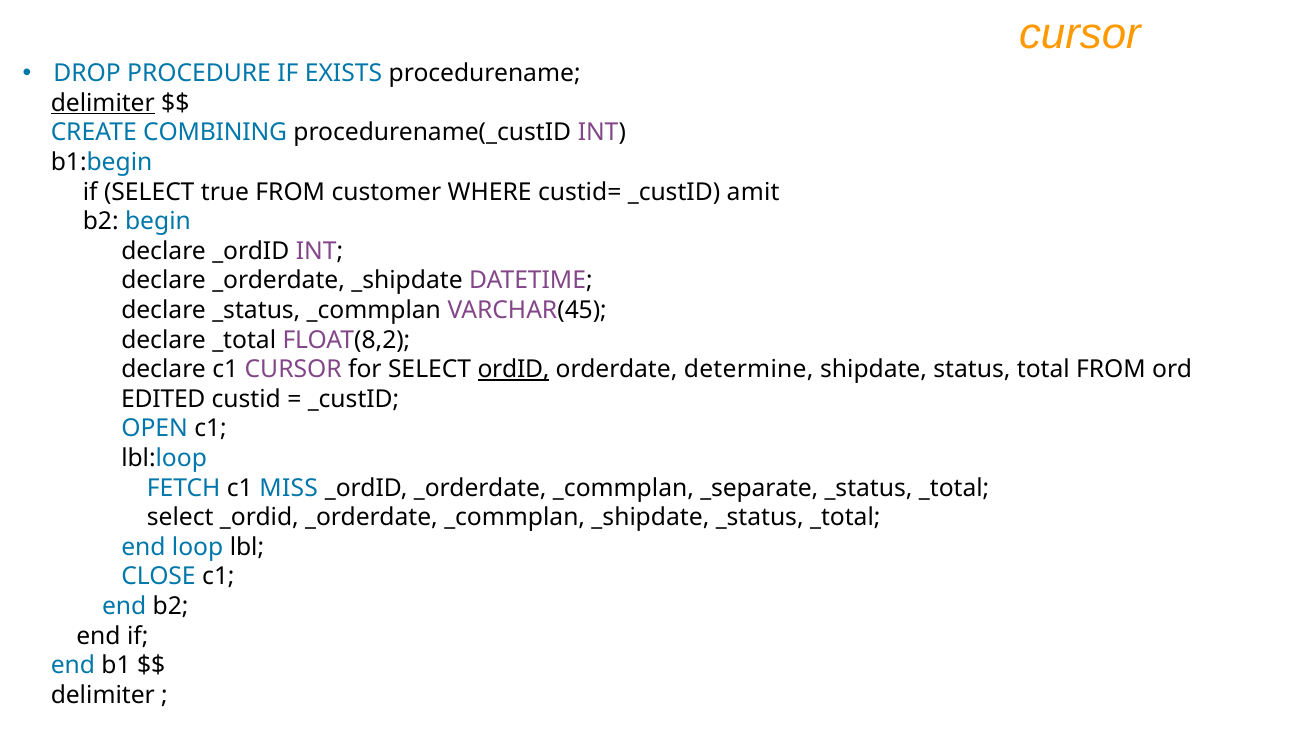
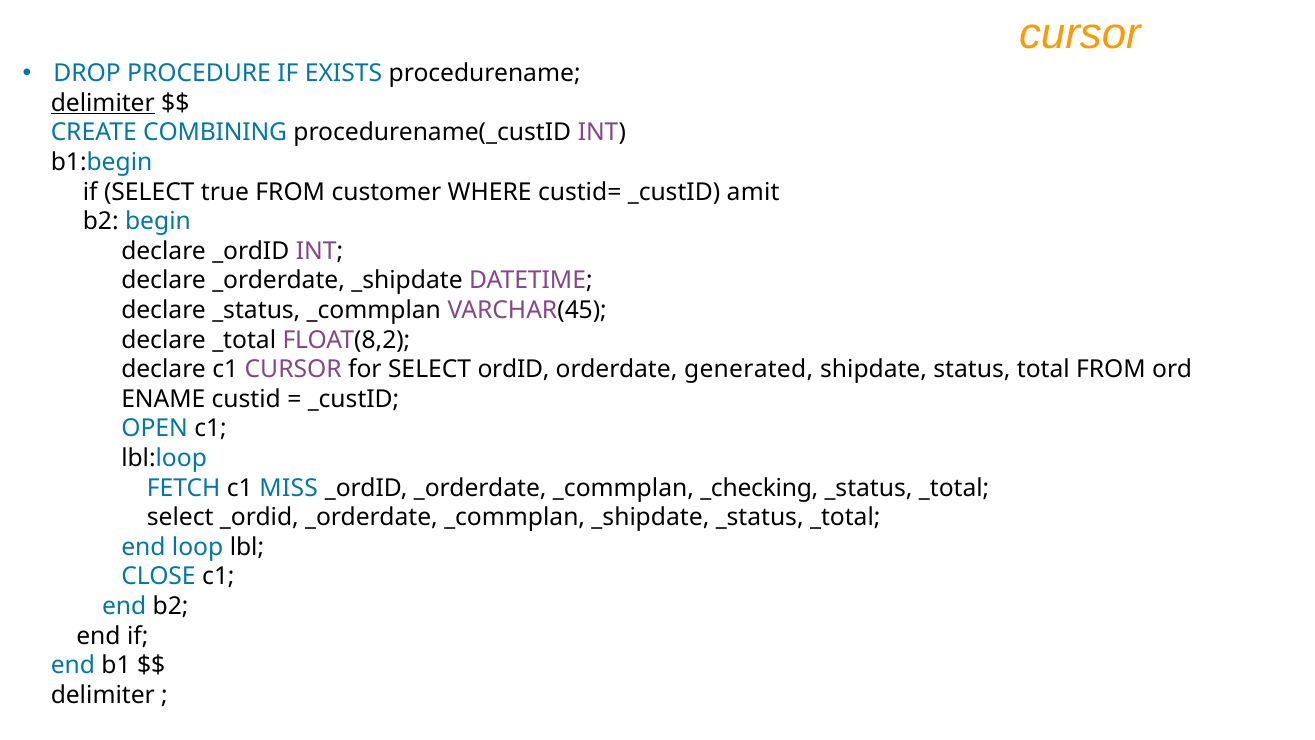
ordID underline: present -> none (514, 369)
determine: determine -> generated (749, 369)
EDITED: EDITED -> ENAME (163, 399)
_separate: _separate -> _checking (759, 488)
